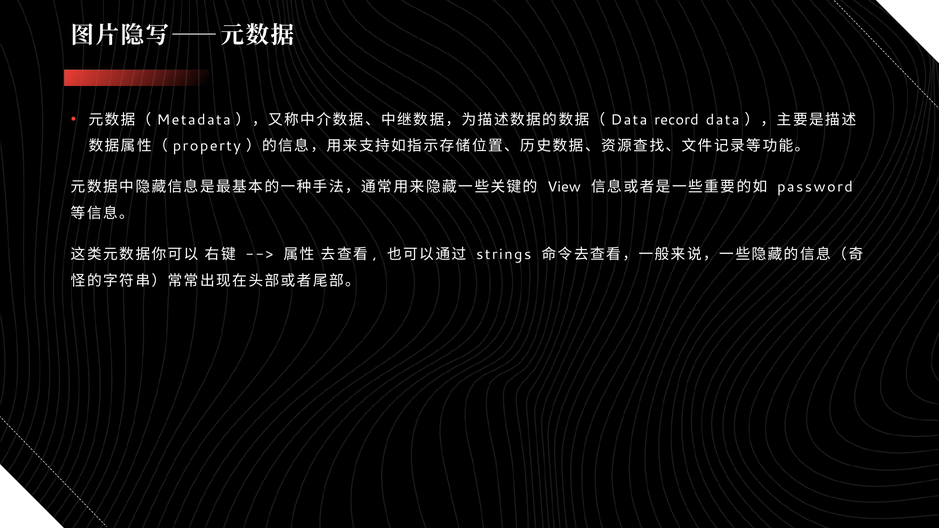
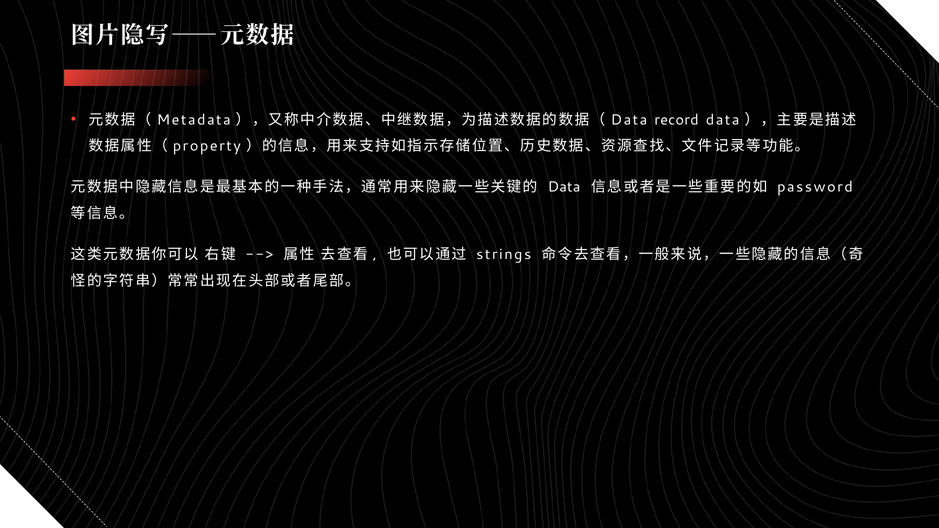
View: View -> Data (564, 187)
